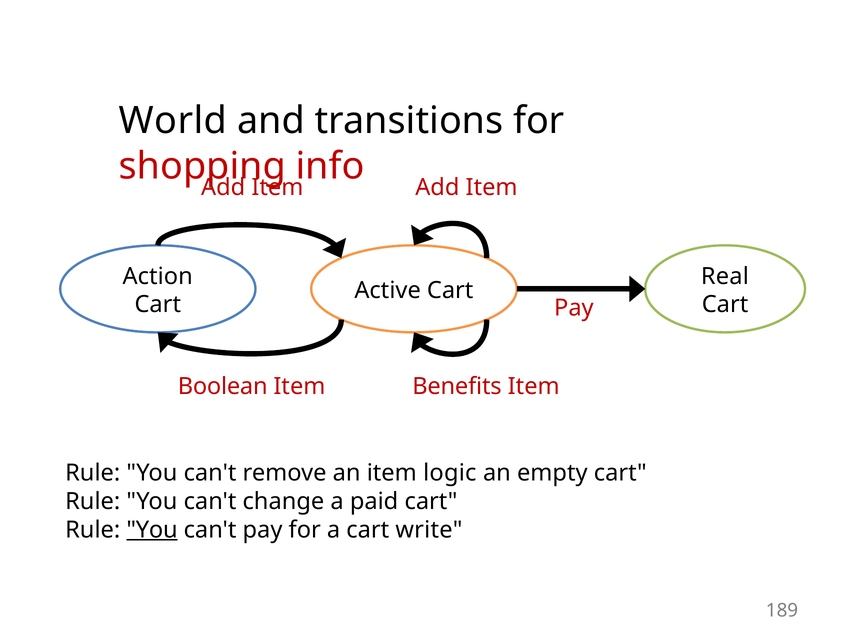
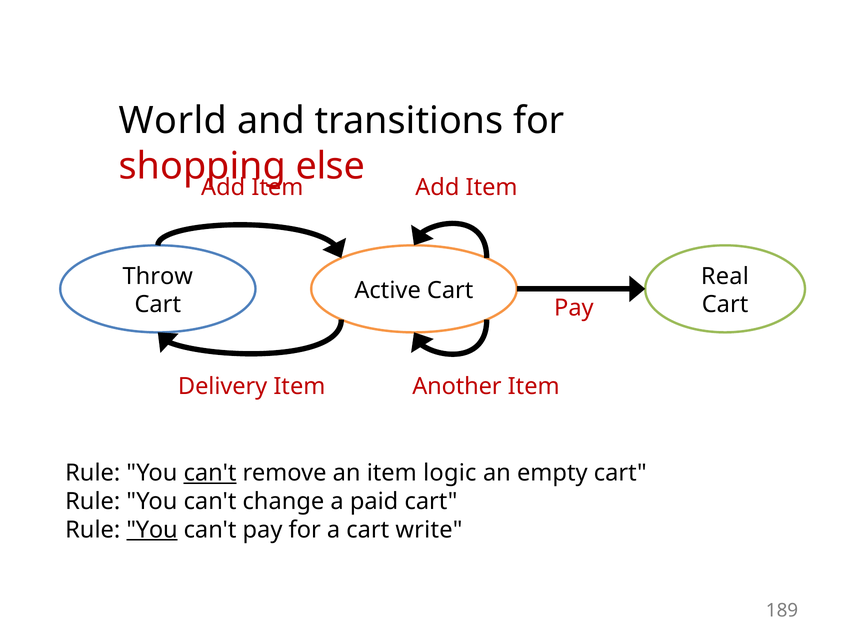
info: info -> else (330, 166)
Action: Action -> Throw (158, 276)
Boolean: Boolean -> Delivery (223, 386)
Benefits: Benefits -> Another (457, 386)
can't underline: none -> present (210, 473)
